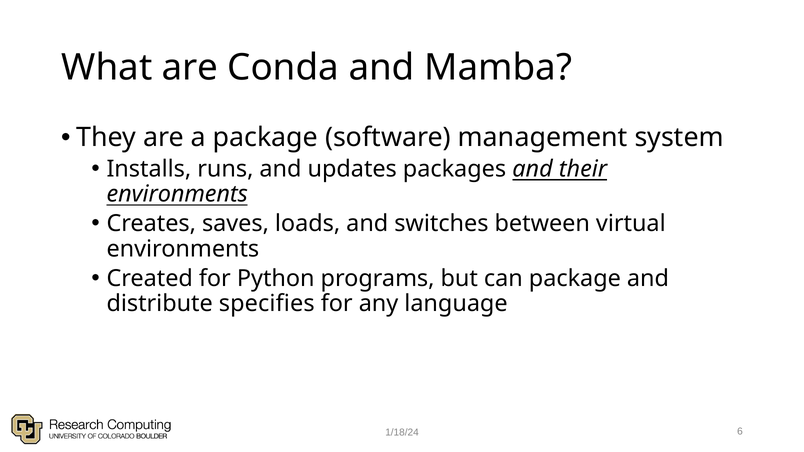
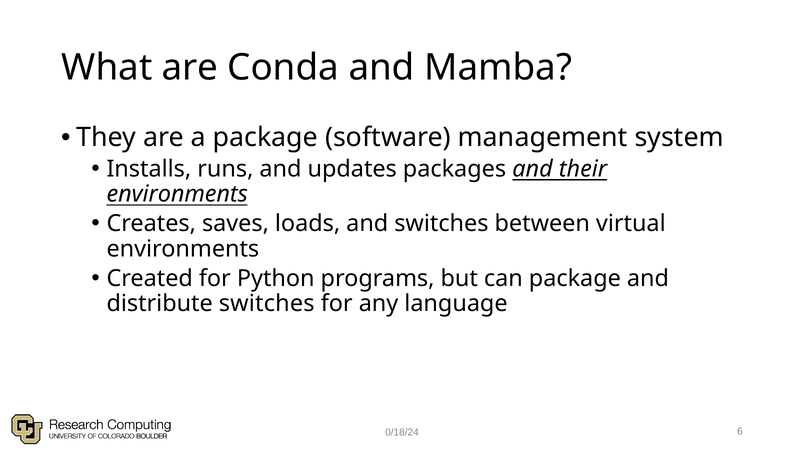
distribute specifies: specifies -> switches (267, 304)
1/18/24: 1/18/24 -> 0/18/24 (402, 433)
